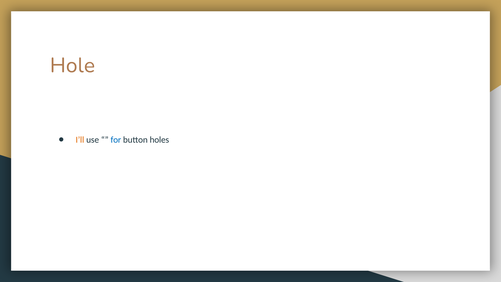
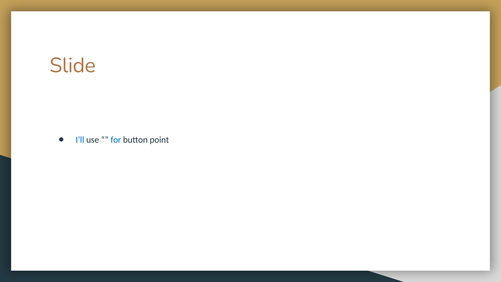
Hole: Hole -> Slide (73, 65)
I’ll colour: orange -> blue (80, 140)
holes: holes -> point (159, 140)
